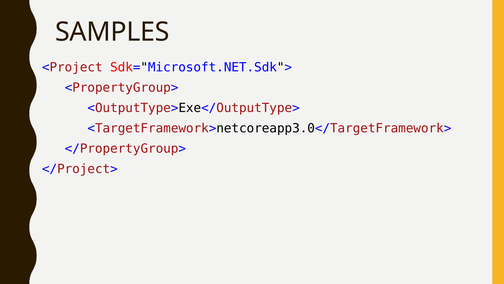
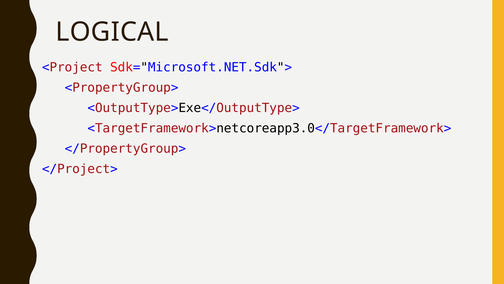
SAMPLES: SAMPLES -> LOGICAL (112, 32)
